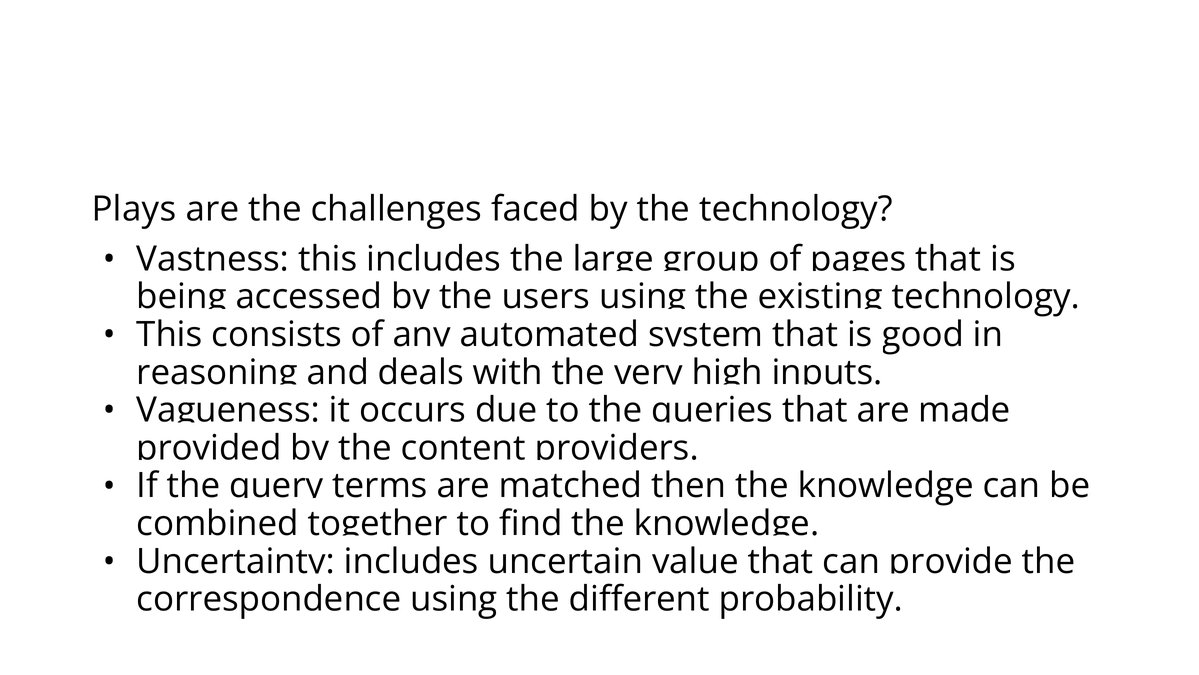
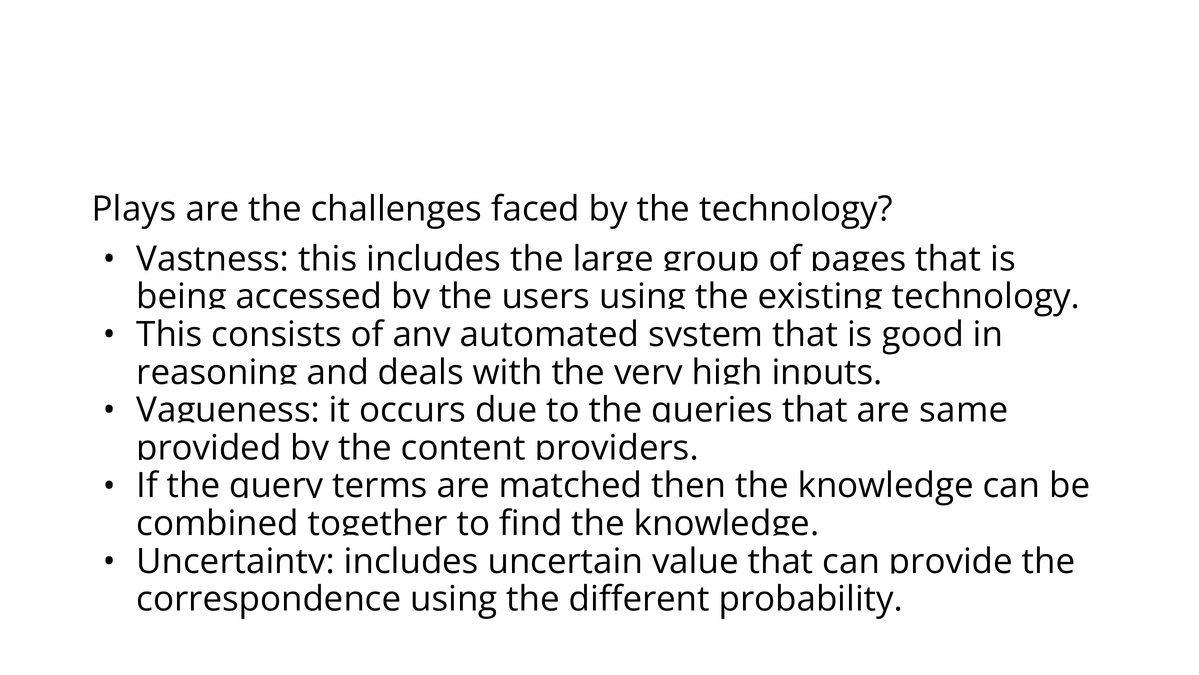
made: made -> same (964, 410)
